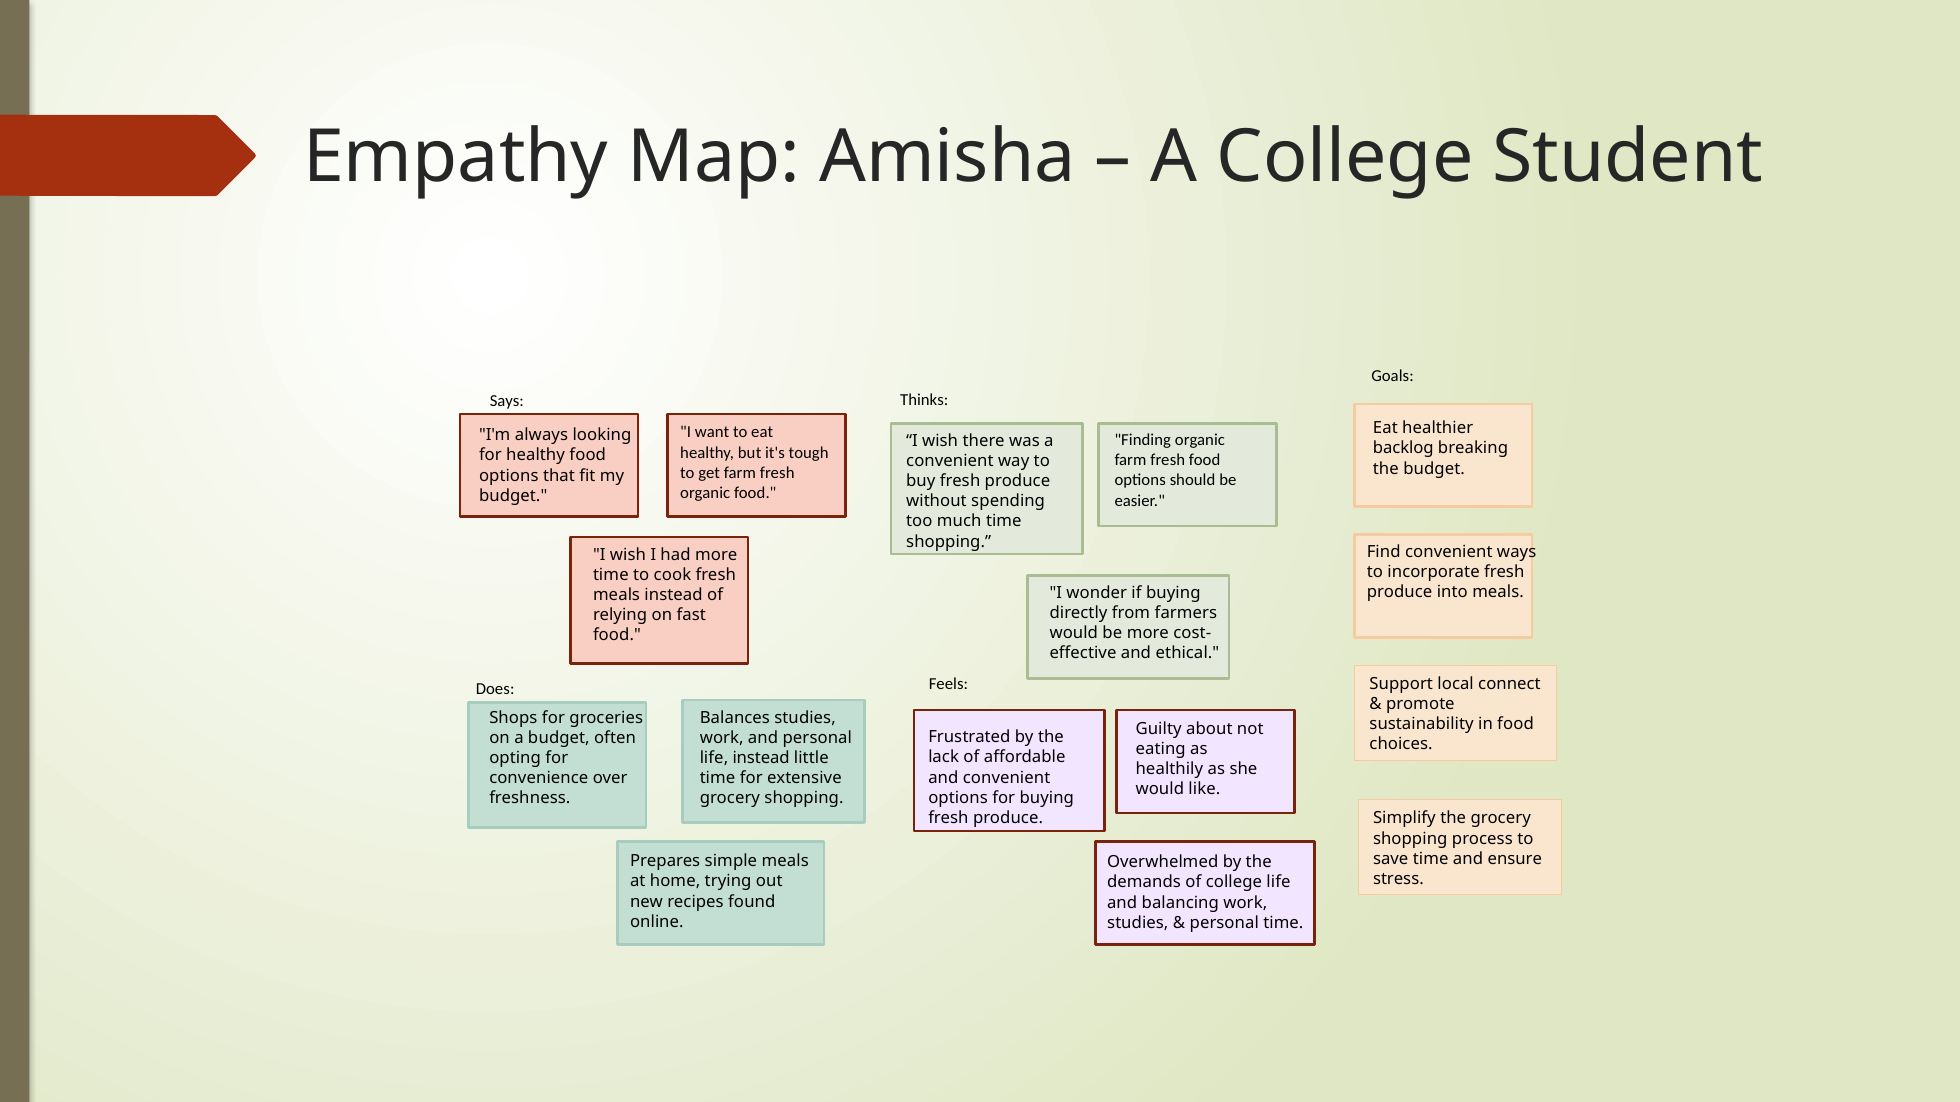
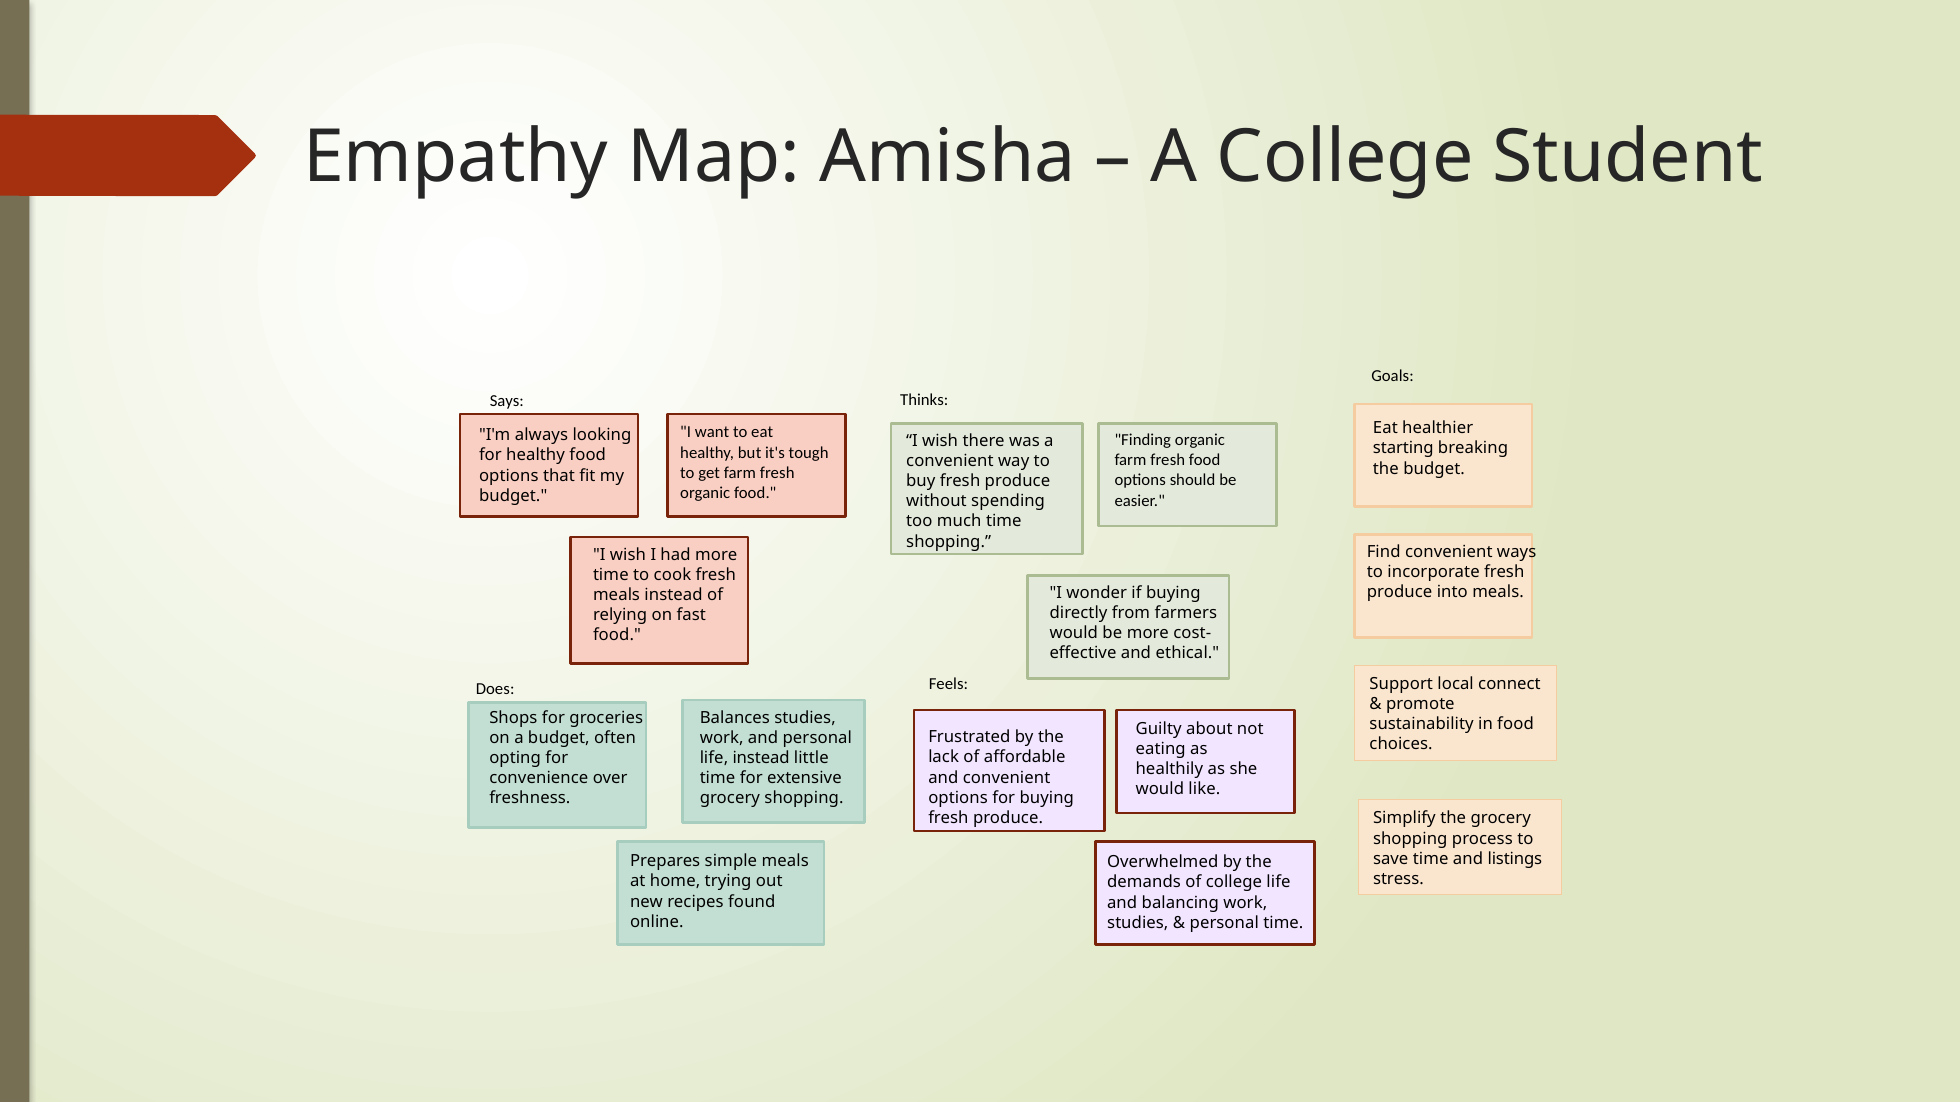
backlog: backlog -> starting (1403, 449)
ensure: ensure -> listings (1515, 859)
